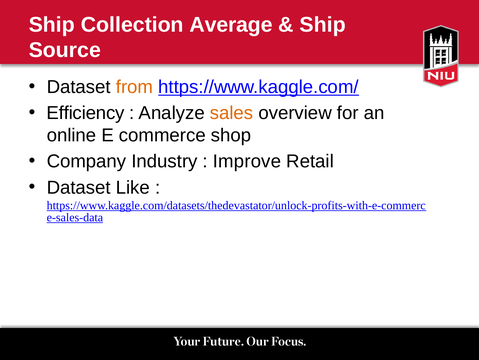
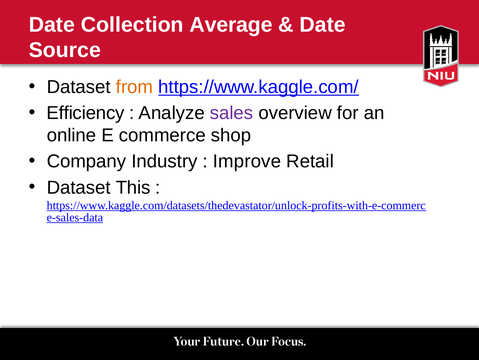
Ship: Ship -> Date (52, 25)
Ship: Ship -> Date (323, 25)
sales colour: orange -> purple (232, 113)
Like: Like -> This (133, 187)
